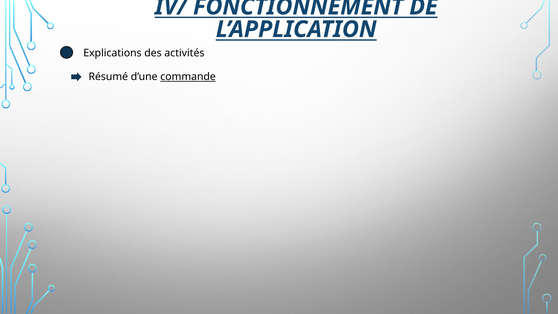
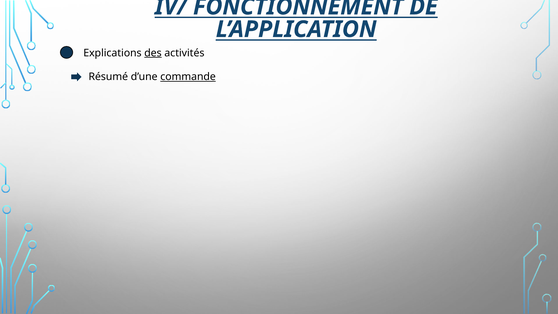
des underline: none -> present (153, 53)
